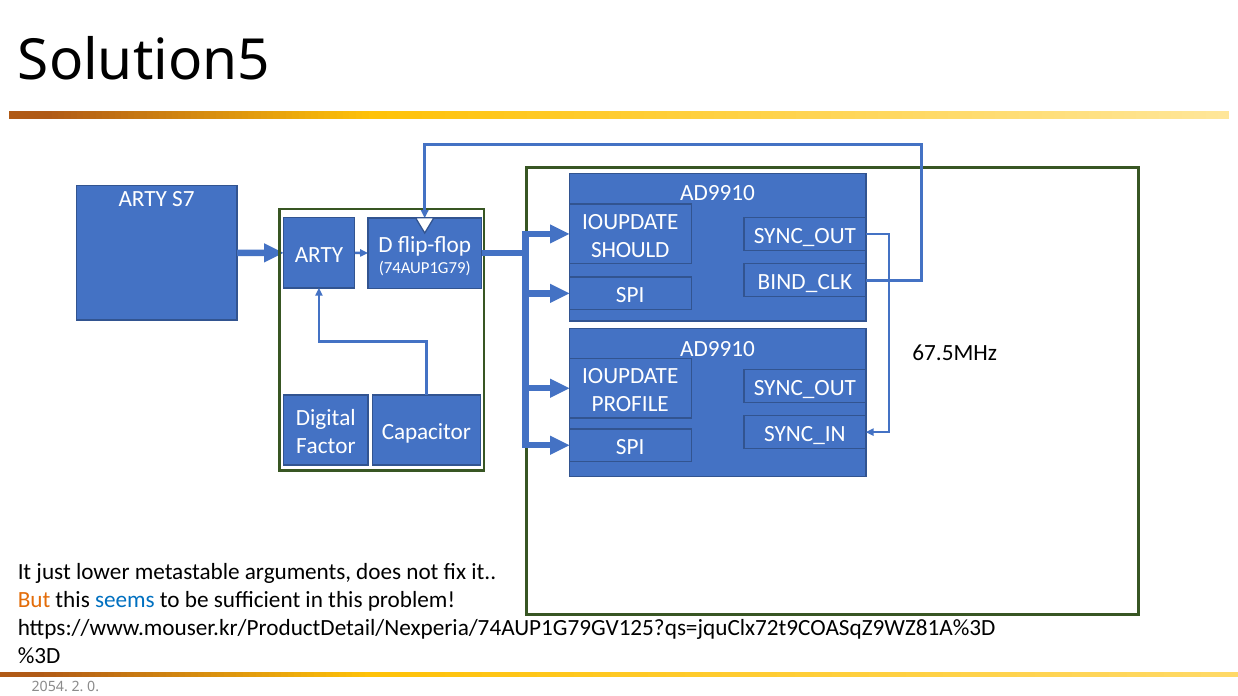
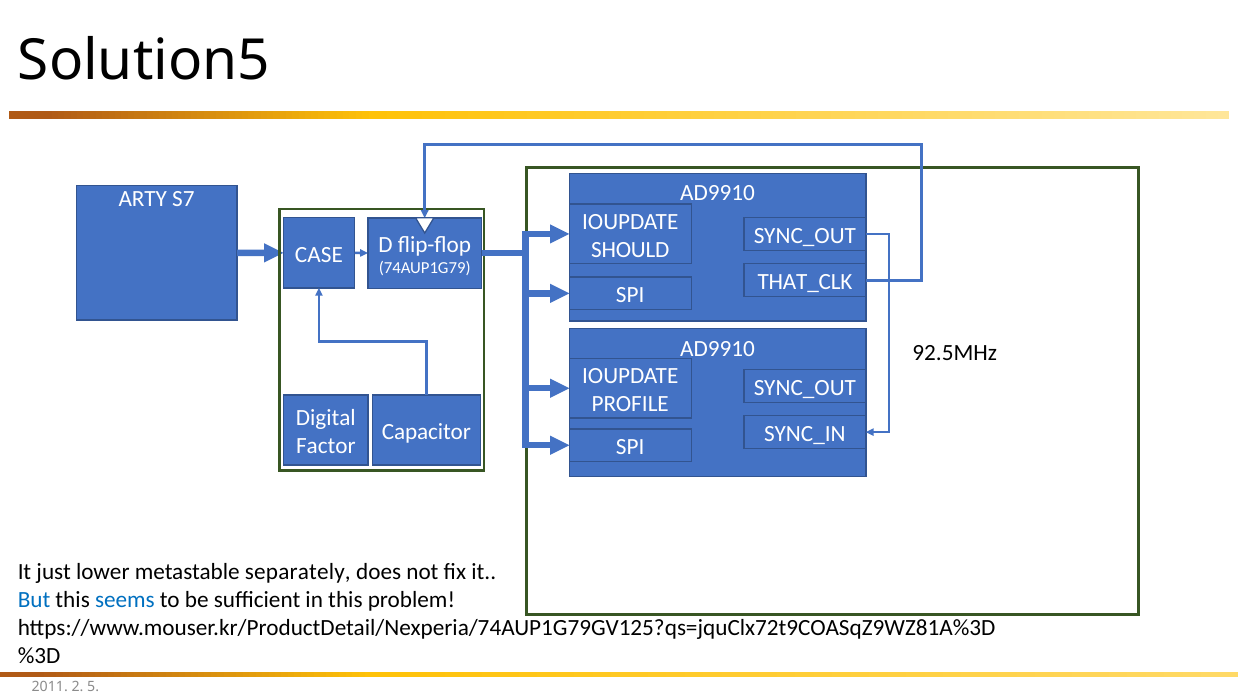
ARTY: ARTY -> CASE (319, 255)
BIND_CLK: BIND_CLK -> THAT_CLK (805, 282)
67.5MHz: 67.5MHz -> 92.5MHz (955, 353)
arguments: arguments -> separately (298, 572)
But colour: orange -> blue (34, 600)
2054: 2054 -> 2011 (50, 687)
0: 0 -> 5 (93, 687)
